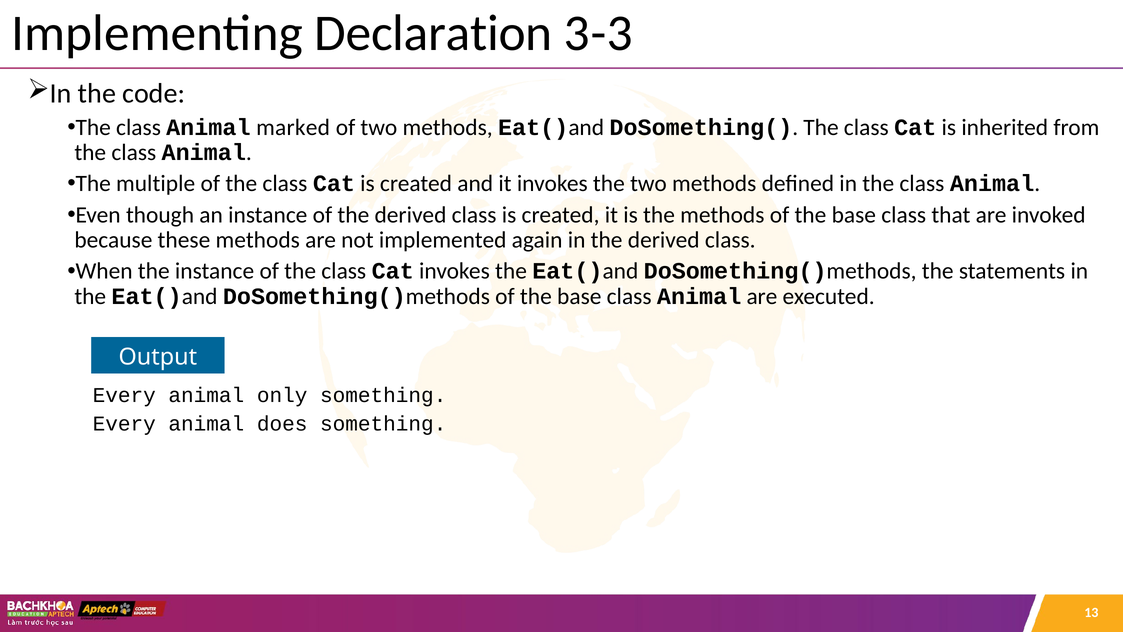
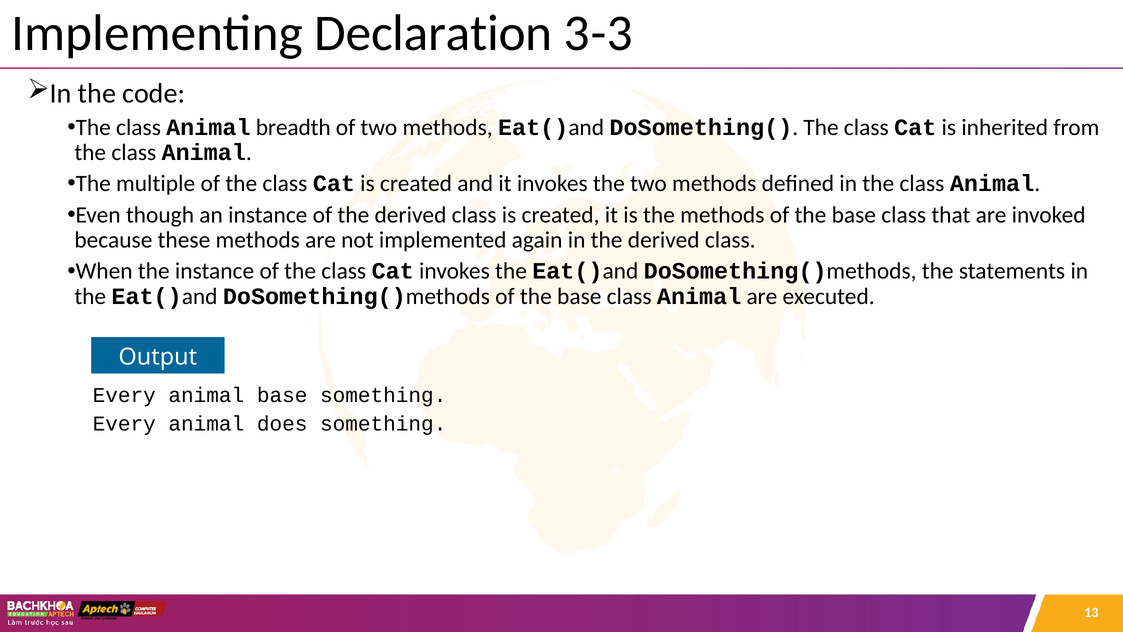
marked: marked -> breadth (293, 127)
animal only: only -> base (282, 395)
